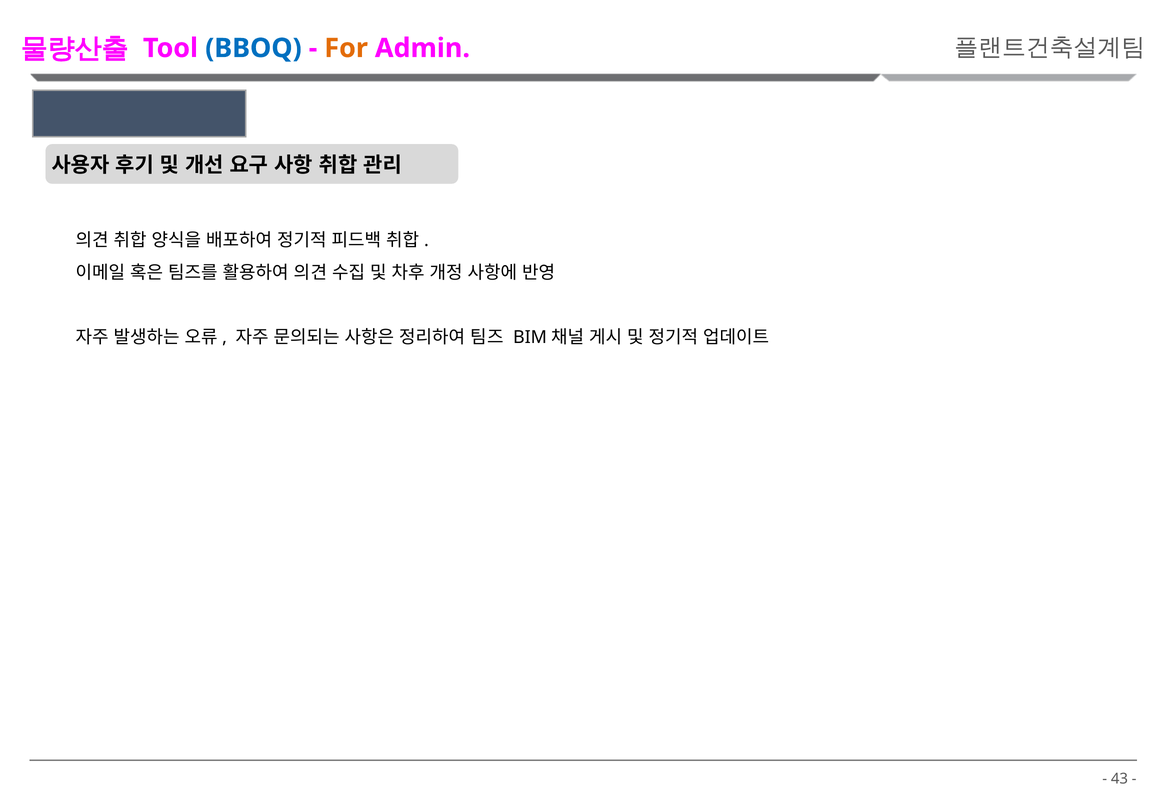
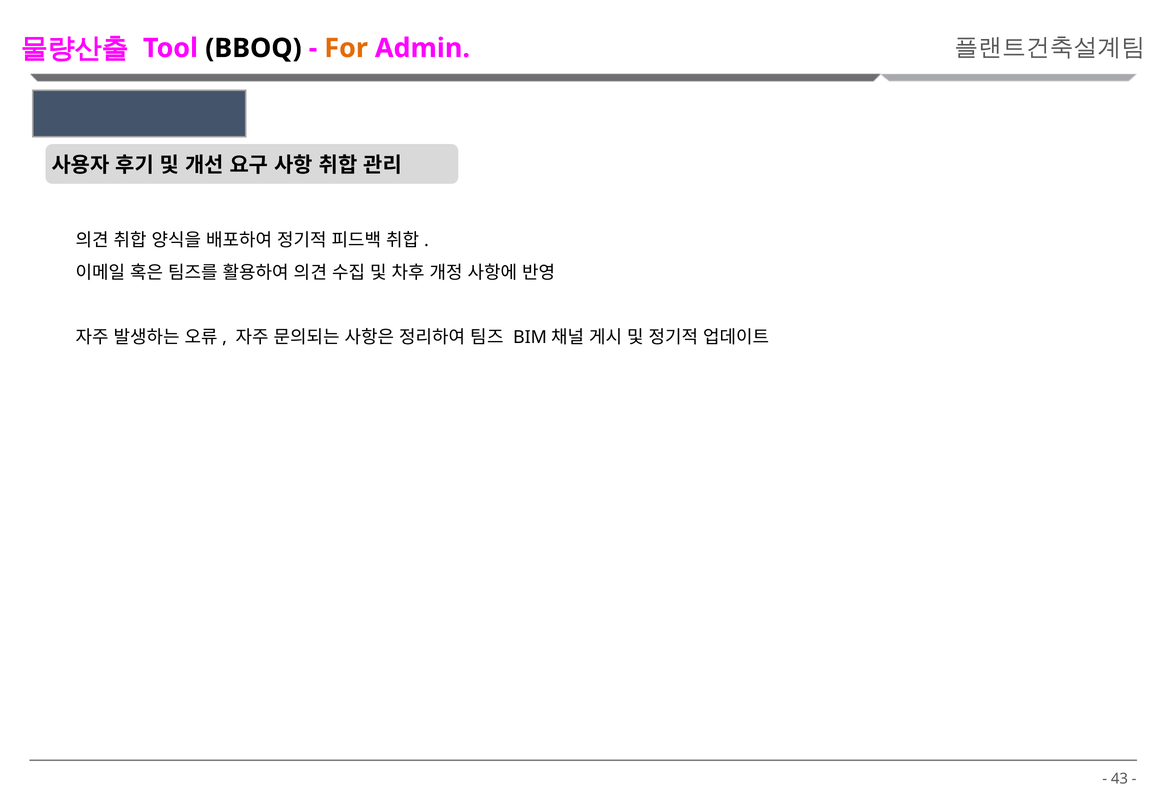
BBOQ colour: blue -> black (253, 48)
